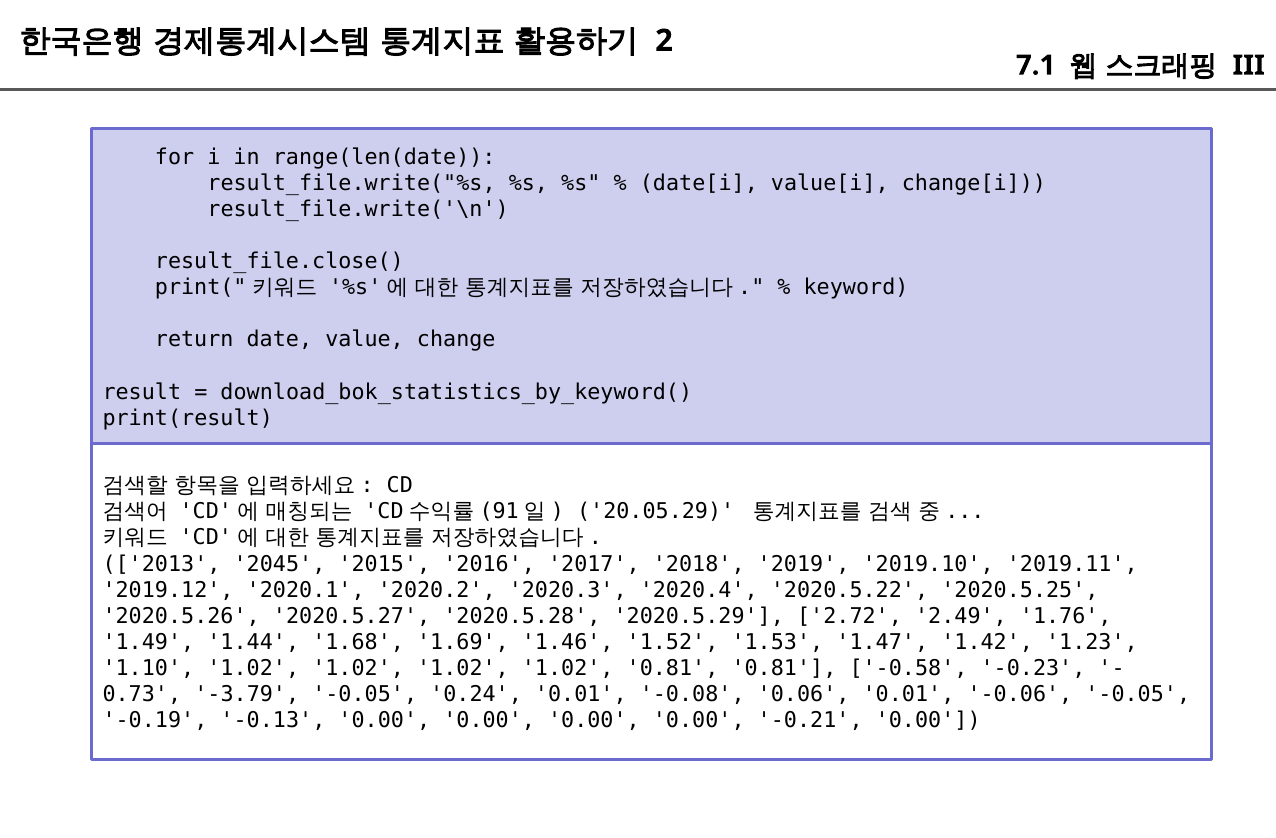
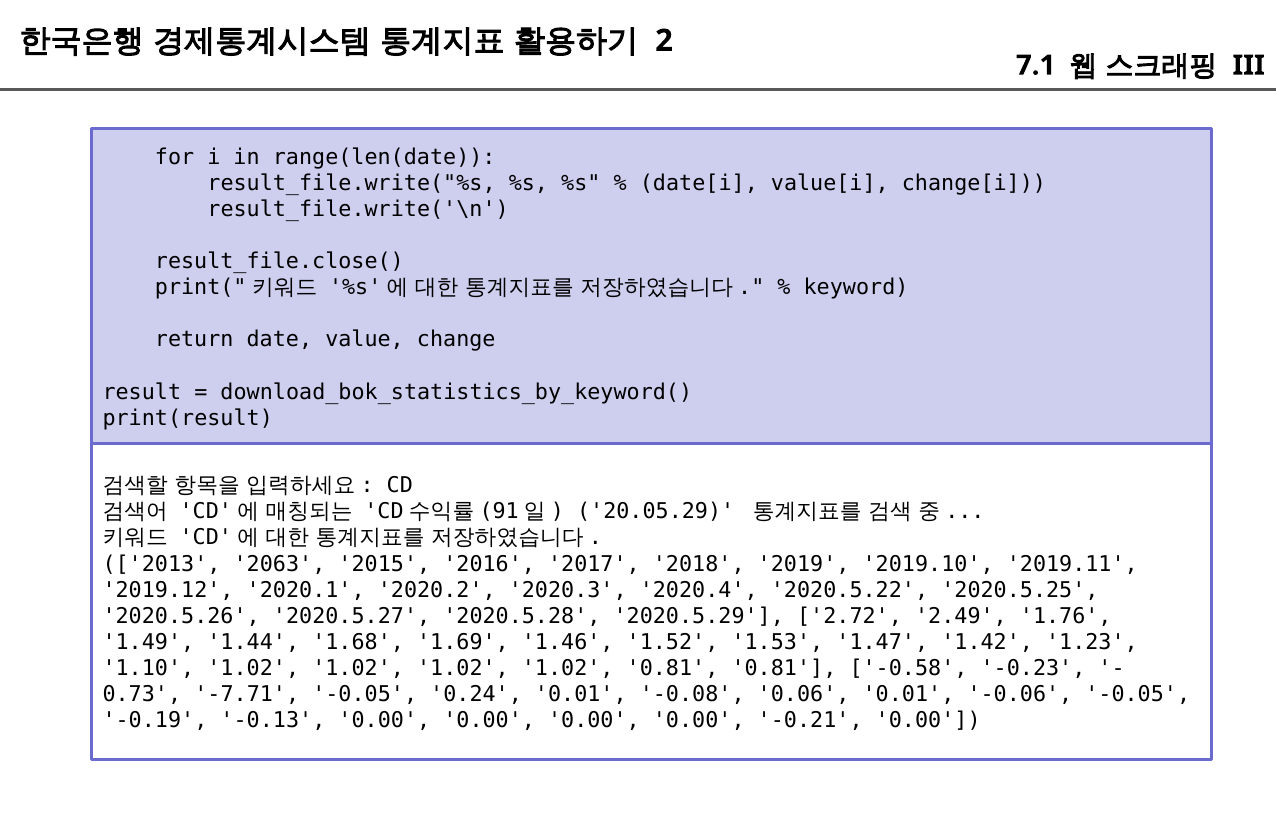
2045: 2045 -> 2063 (279, 564)
-3.79: -3.79 -> -7.71 (247, 694)
